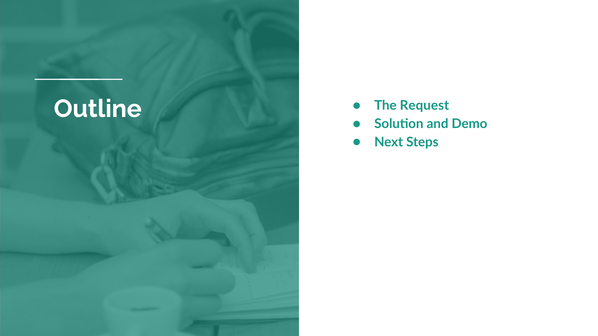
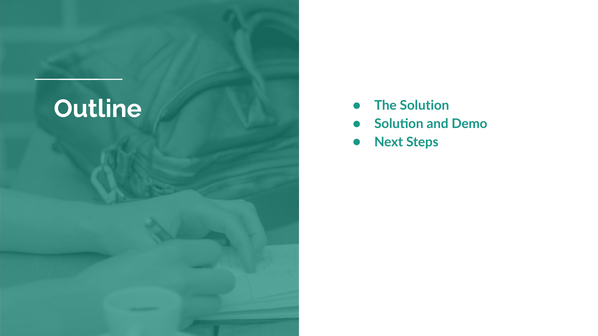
The Request: Request -> Solution (424, 106)
